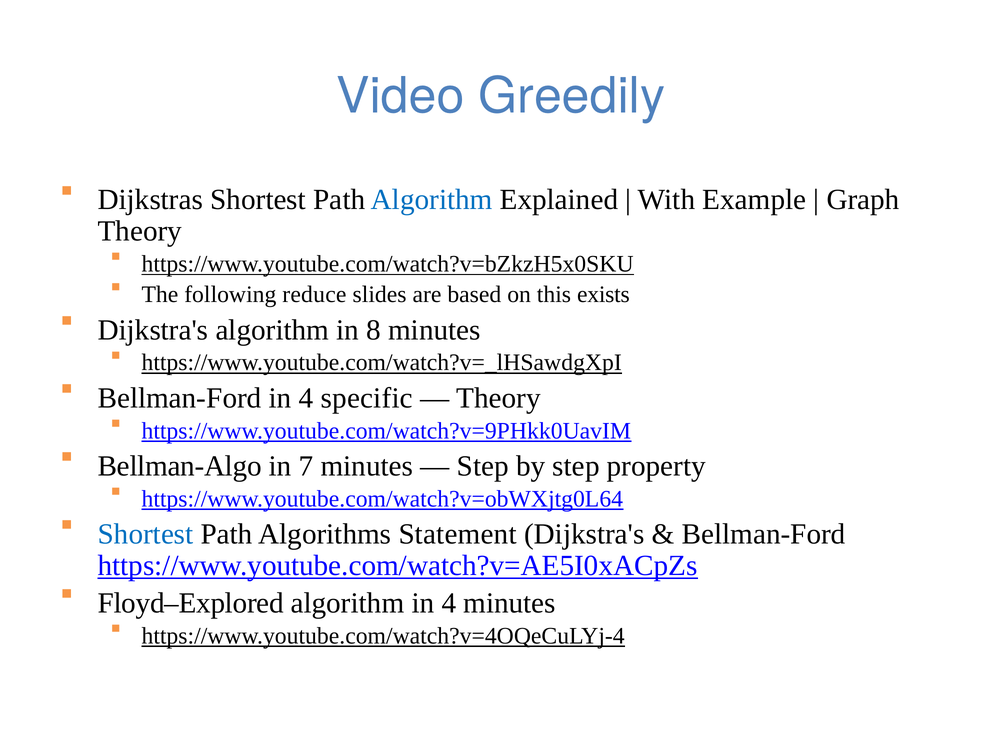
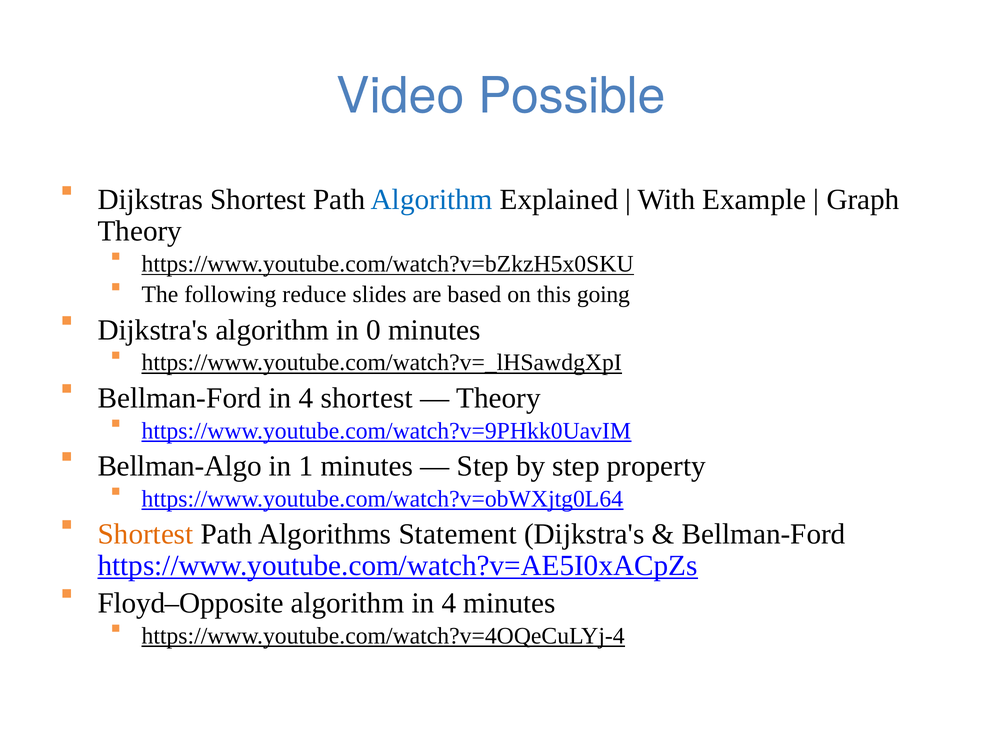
Greedily: Greedily -> Possible (572, 96)
exists: exists -> going (603, 295)
8: 8 -> 0 (374, 330)
4 specific: specific -> shortest (367, 398)
7: 7 -> 1 (306, 466)
Shortest colour: blue -> orange (146, 534)
Floyd–Explored: Floyd–Explored -> Floyd–Opposite (191, 604)
